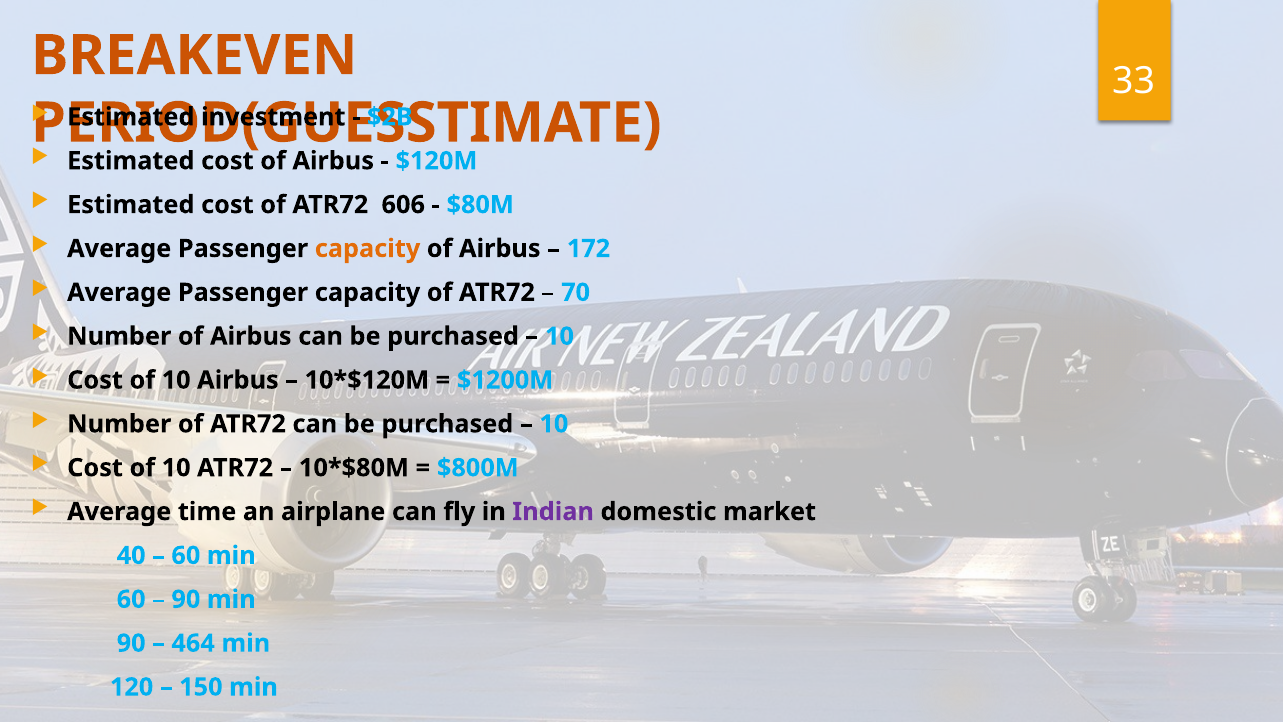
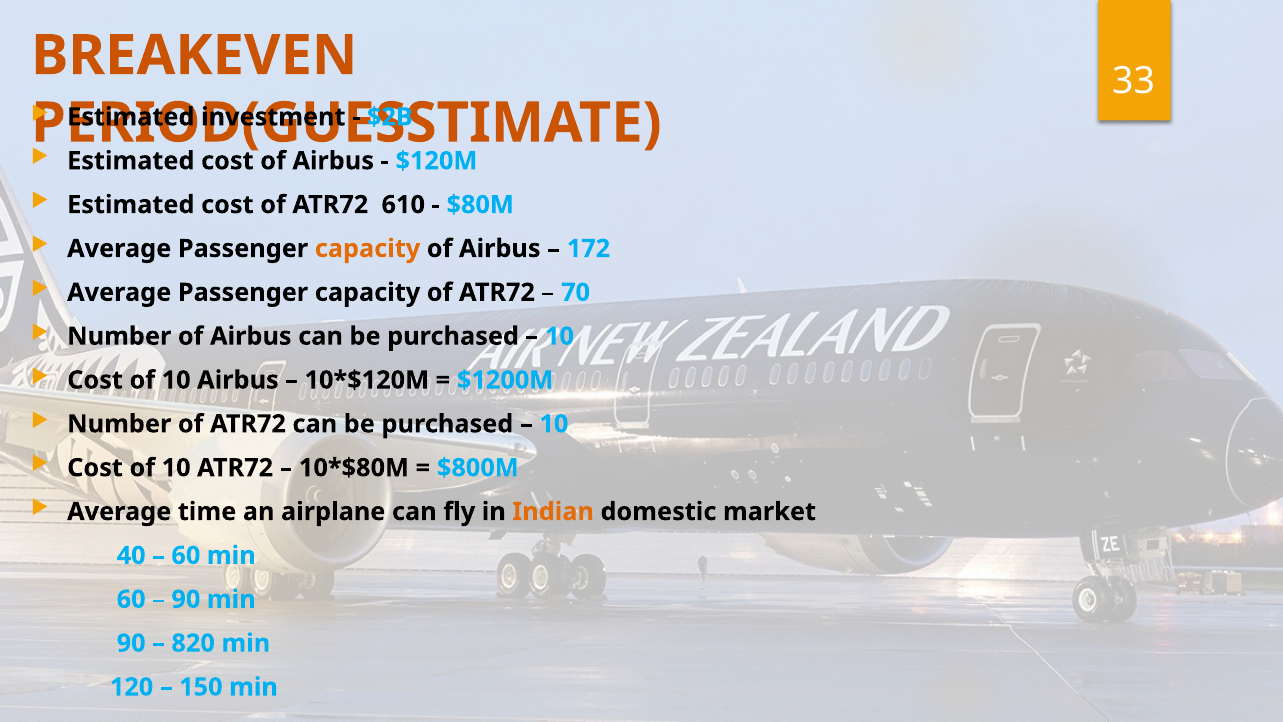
606: 606 -> 610 (403, 205)
Indian colour: purple -> orange (553, 511)
464: 464 -> 820 (193, 643)
